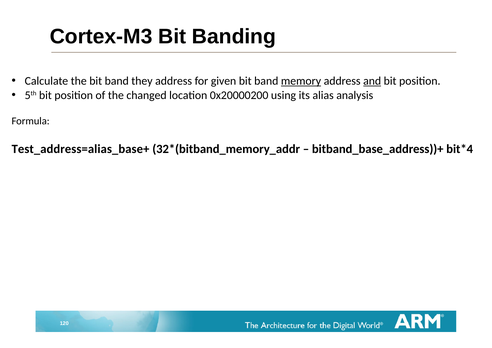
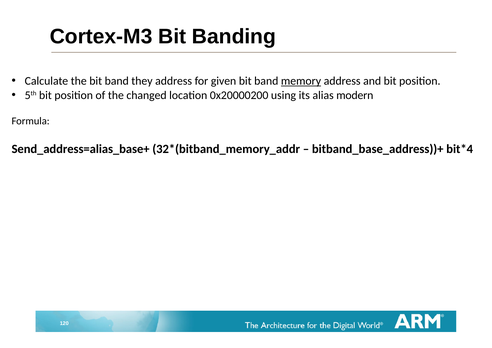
and underline: present -> none (372, 81)
analysis: analysis -> modern (355, 95)
Test_address=alias_base+: Test_address=alias_base+ -> Send_address=alias_base+ (81, 149)
